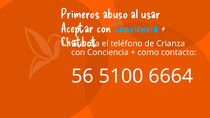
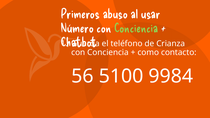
Aceptar: Aceptar -> Número (77, 28)
Conciencia colour: light blue -> light green (136, 28)
6664: 6664 -> 9984 (171, 76)
